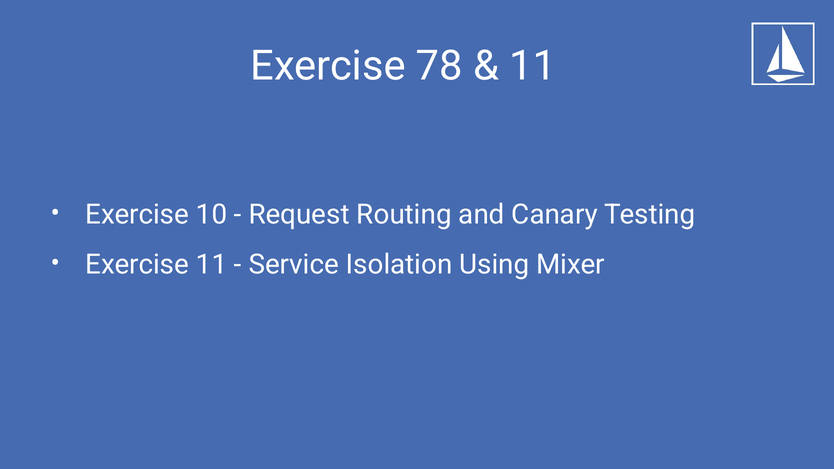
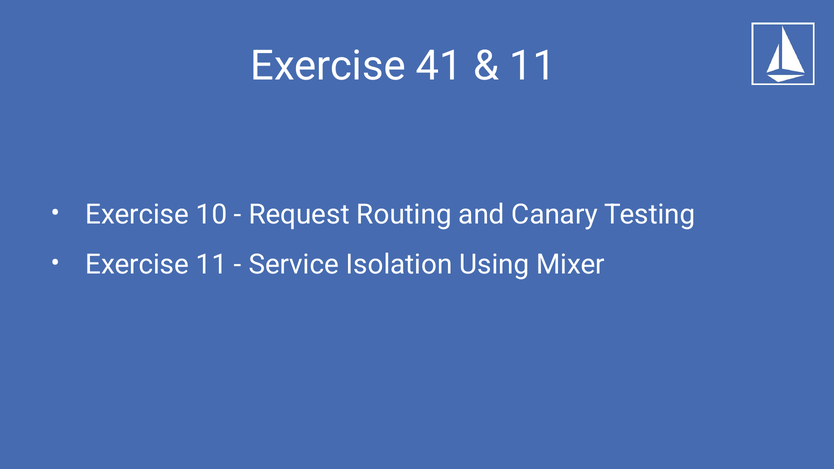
78: 78 -> 41 (439, 66)
